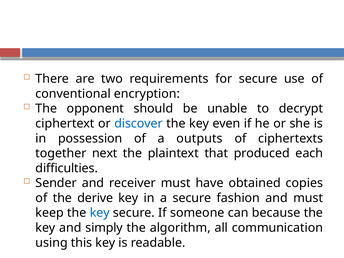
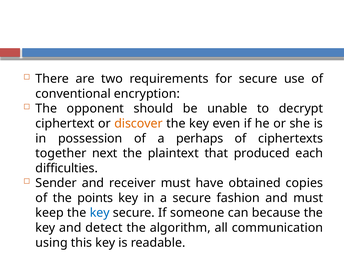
discover colour: blue -> orange (139, 124)
outputs: outputs -> perhaps (200, 138)
derive: derive -> points (95, 198)
simply: simply -> detect (104, 228)
